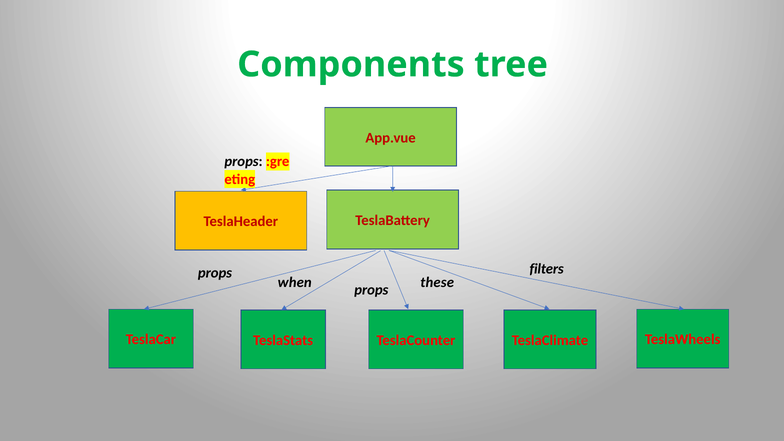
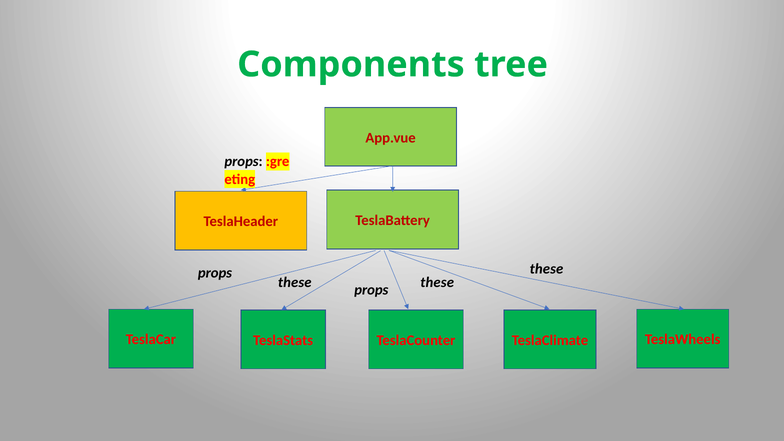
filters: filters -> these (546, 269)
when: when -> these (295, 283)
